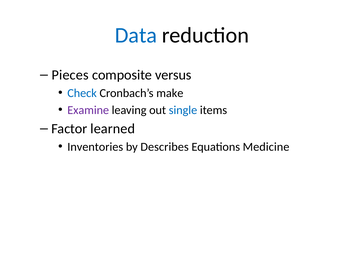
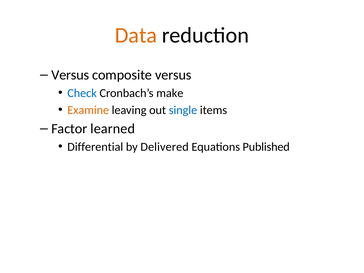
Data colour: blue -> orange (136, 35)
Pieces: Pieces -> Versus (70, 75)
Examine colour: purple -> orange (88, 110)
Inventories: Inventories -> Differential (95, 147)
Describes: Describes -> Delivered (165, 147)
Medicine: Medicine -> Published (266, 147)
